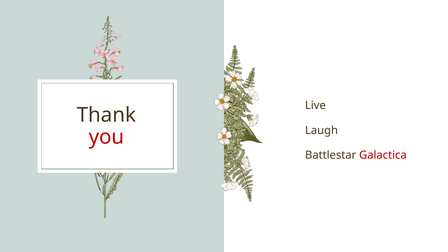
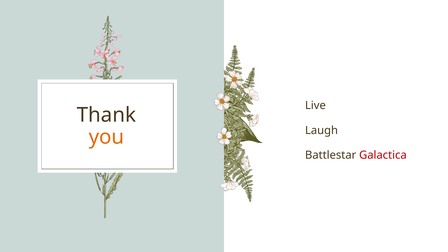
you colour: red -> orange (106, 137)
